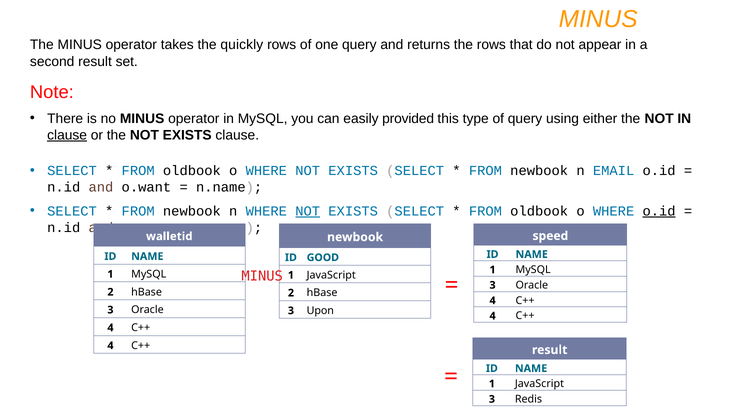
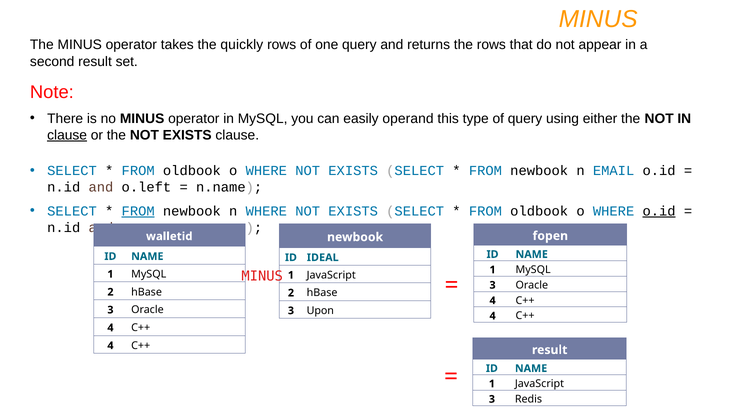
provided: provided -> operand (408, 119)
o.want: o.want -> o.left (146, 187)
FROM underline: none -> present (138, 211)
NOT underline: present -> none (308, 211)
speed: speed -> fopen (550, 236)
GOOD: GOOD -> IDEAL (323, 258)
